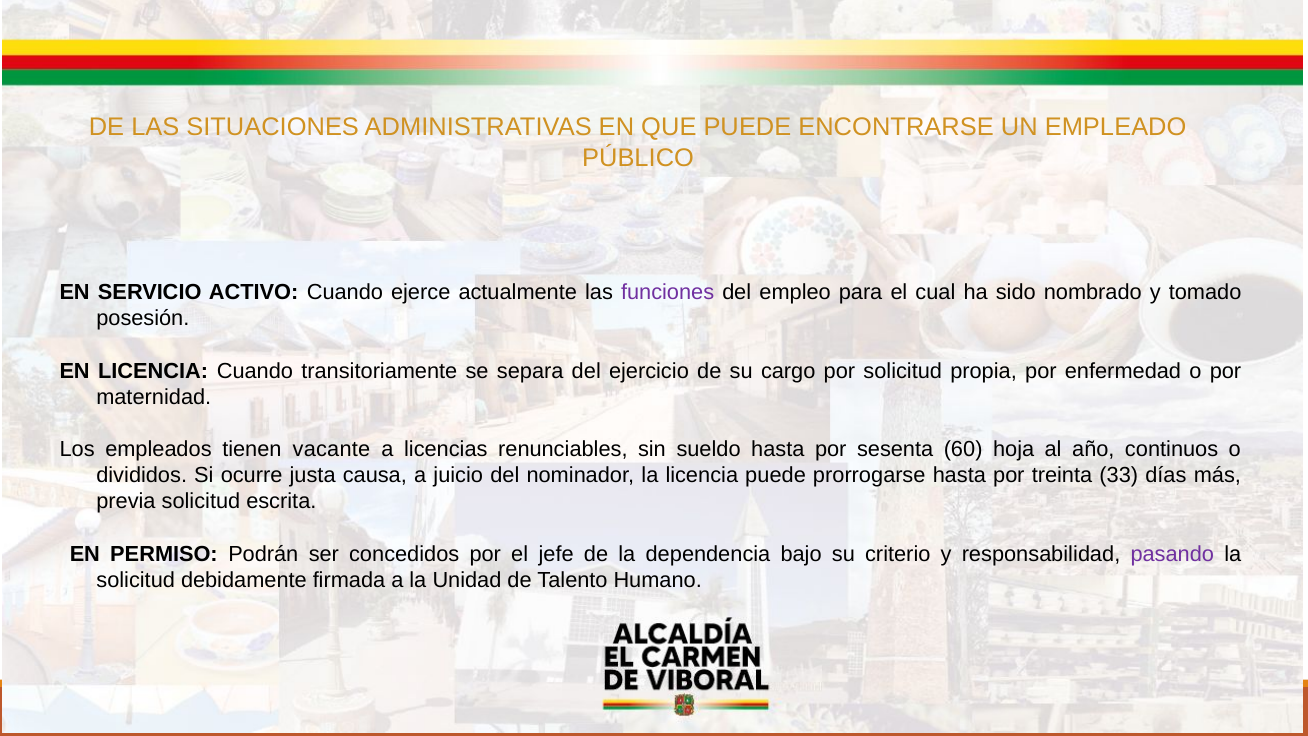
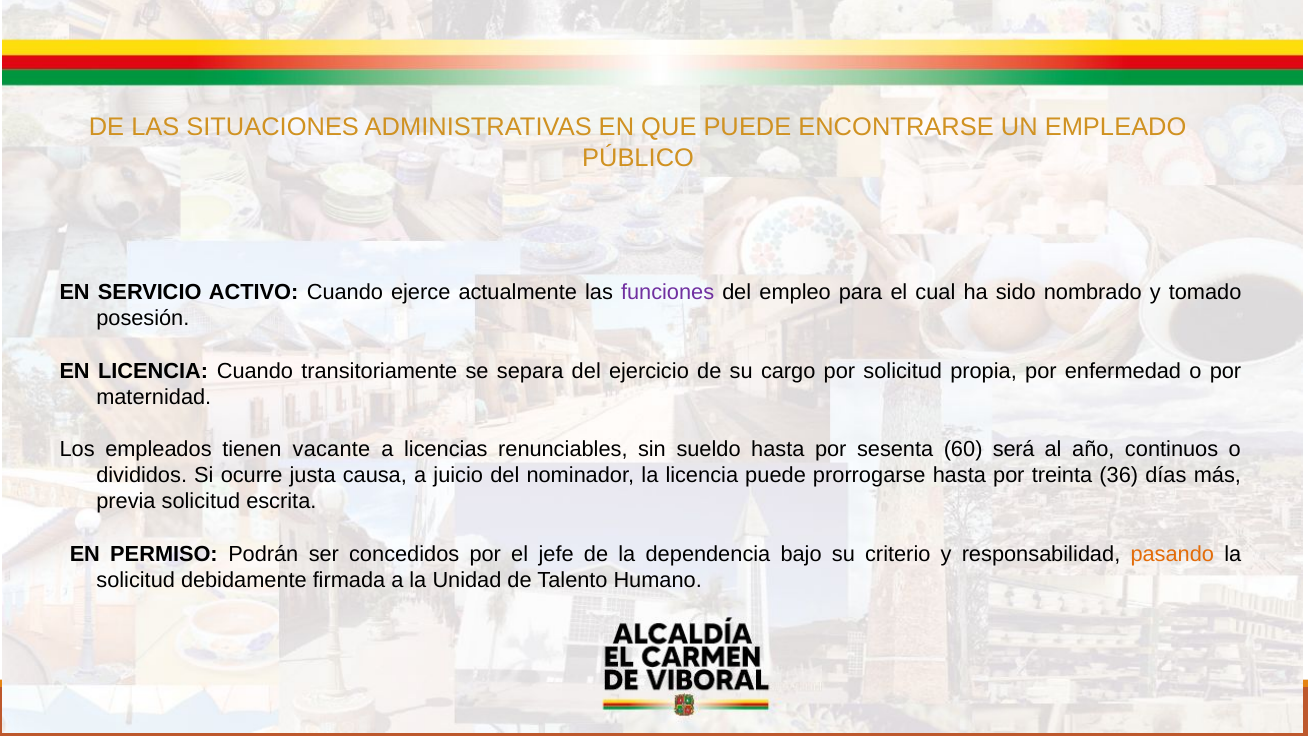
hoja: hoja -> será (1014, 449)
33: 33 -> 36 (1119, 475)
pasando colour: purple -> orange (1172, 554)
